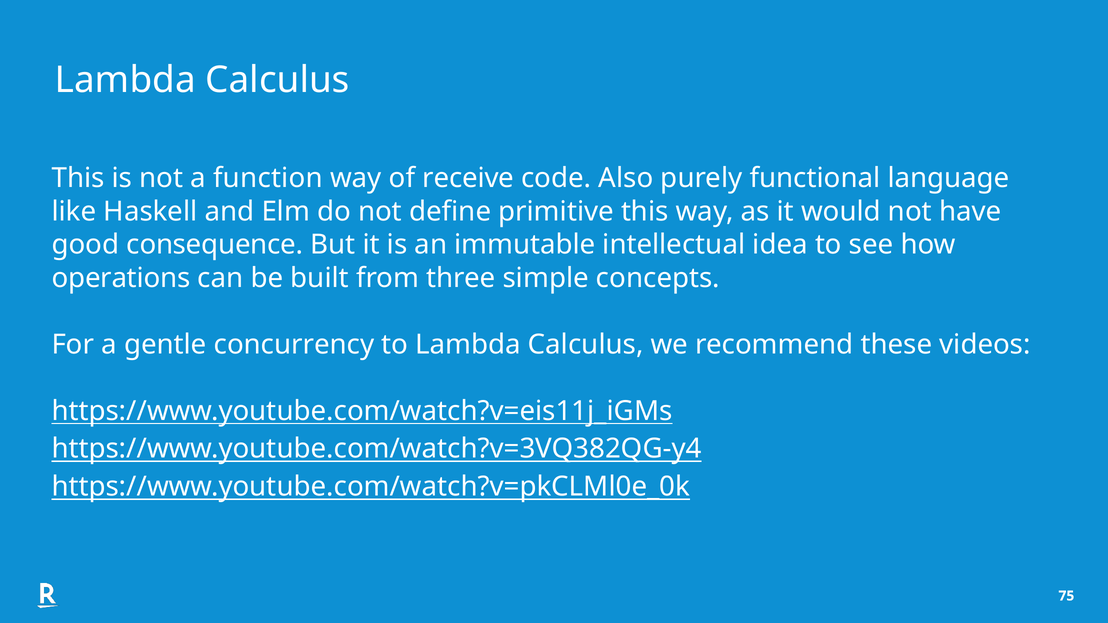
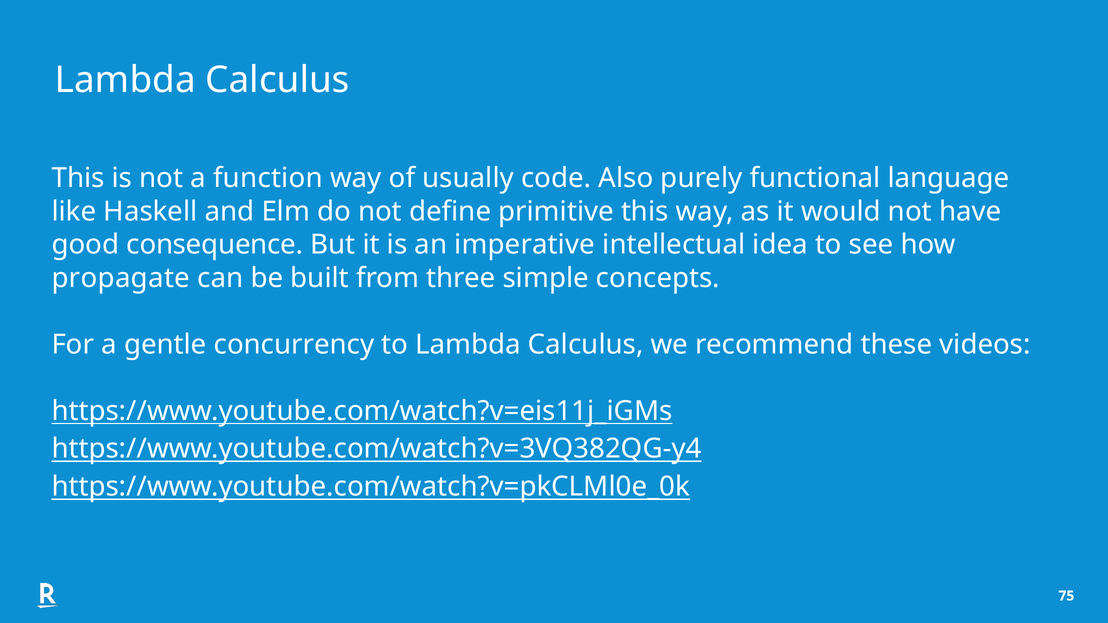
receive: receive -> usually (468, 178)
immutable: immutable -> imperative (525, 245)
operations: operations -> propagate (121, 278)
